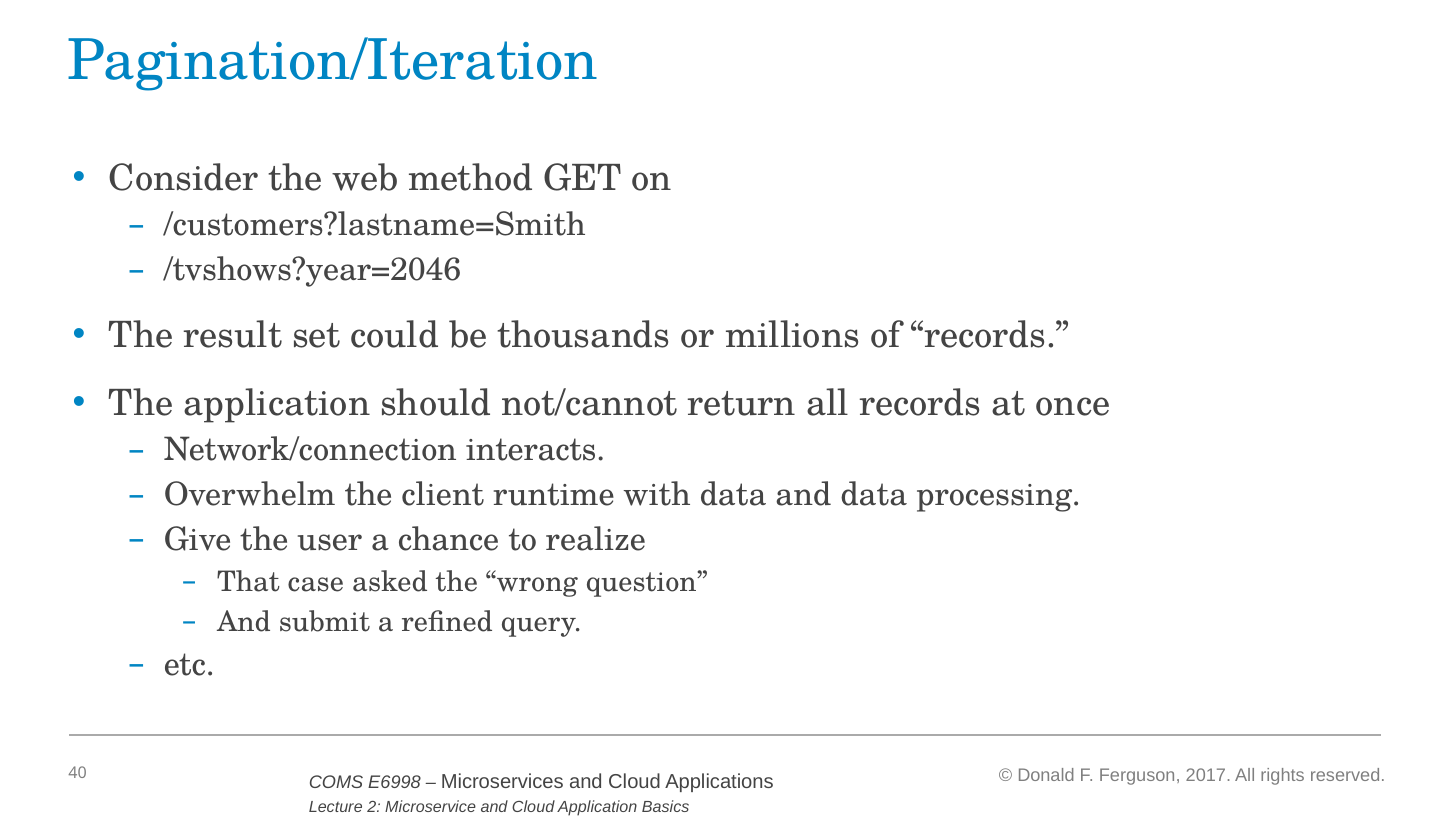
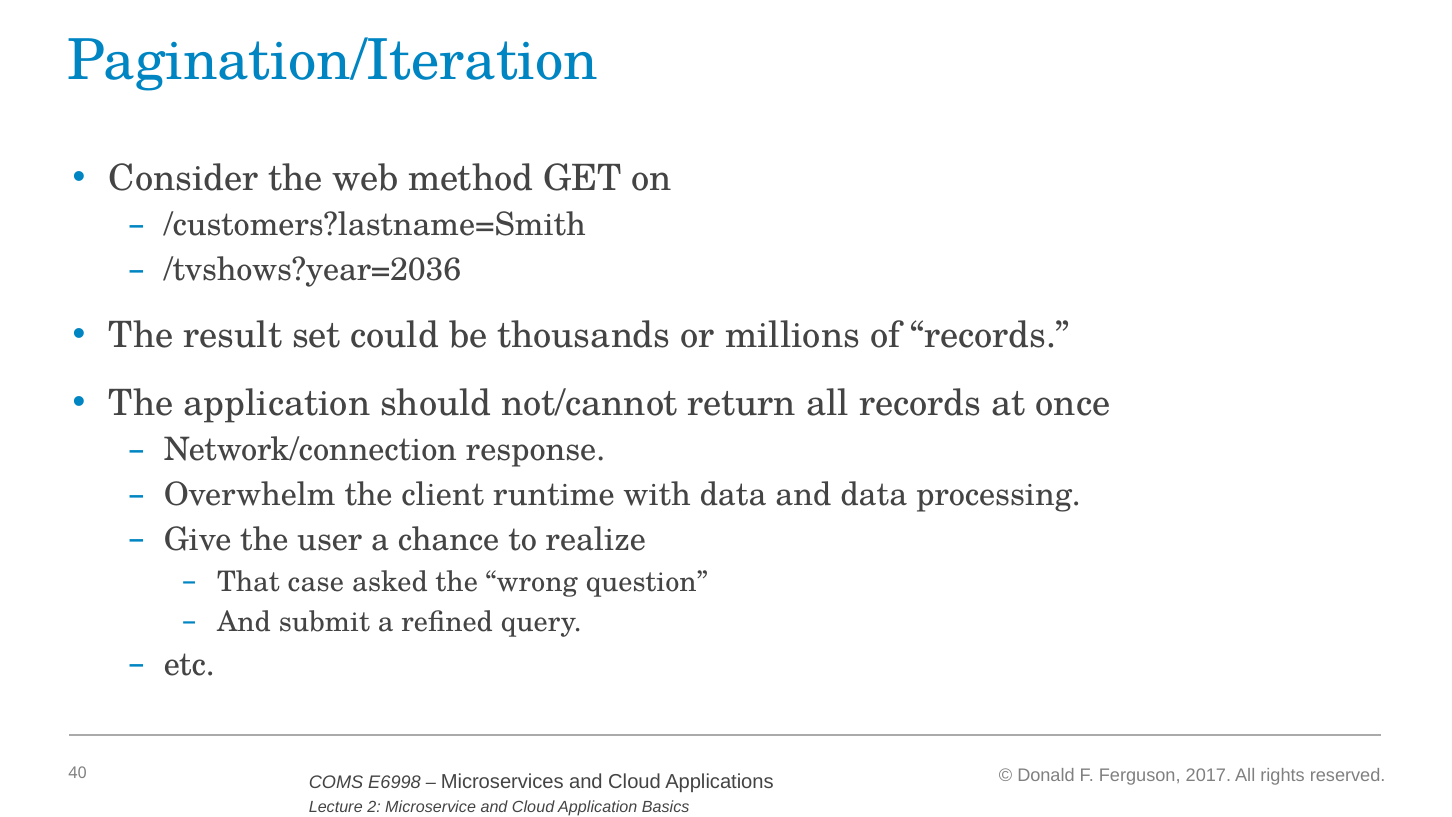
/tvshows?year=2046: /tvshows?year=2046 -> /tvshows?year=2036 (313, 270)
interacts: interacts -> response (536, 450)
